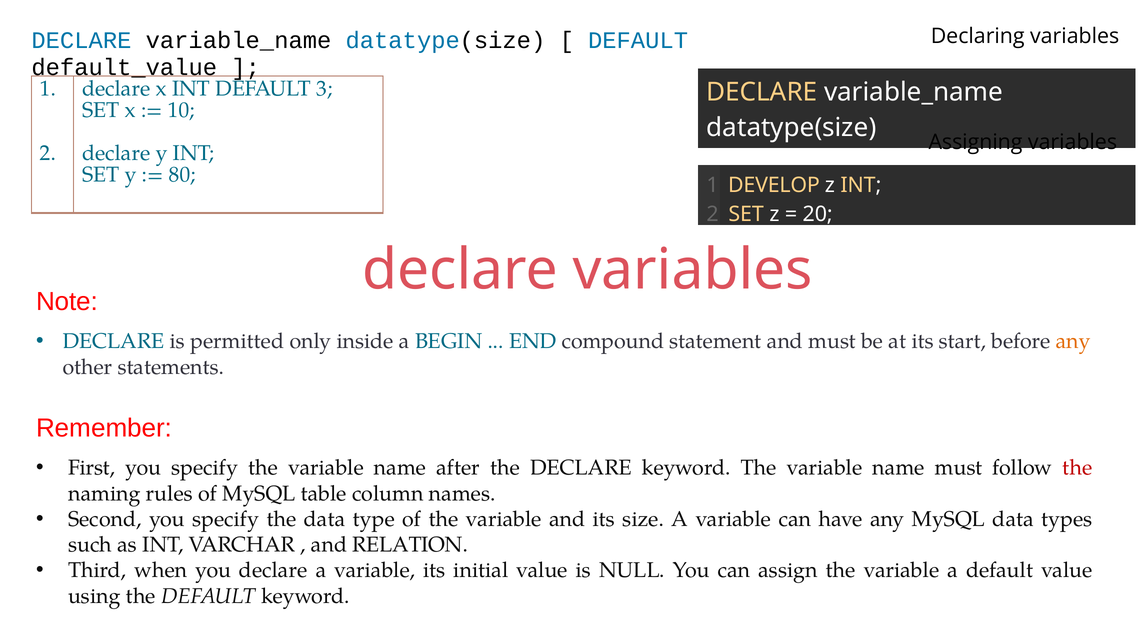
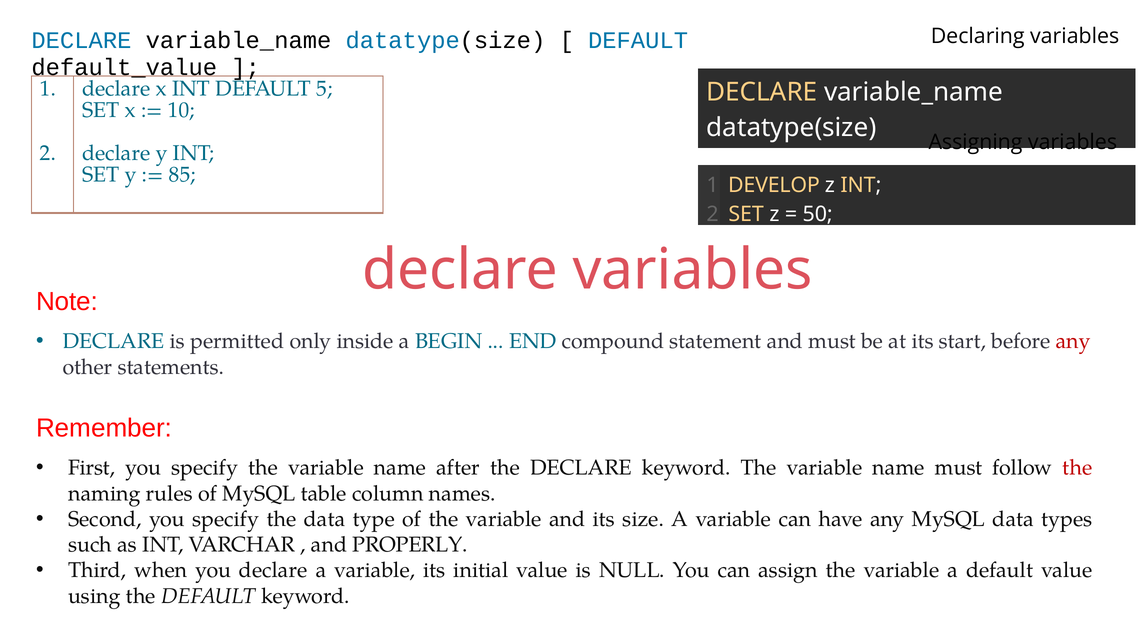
3: 3 -> 5 (324, 89)
80: 80 -> 85 (182, 175)
20: 20 -> 50 (818, 214)
any colour: orange -> red (1073, 341)
RELATION: RELATION -> PROPERLY (410, 545)
